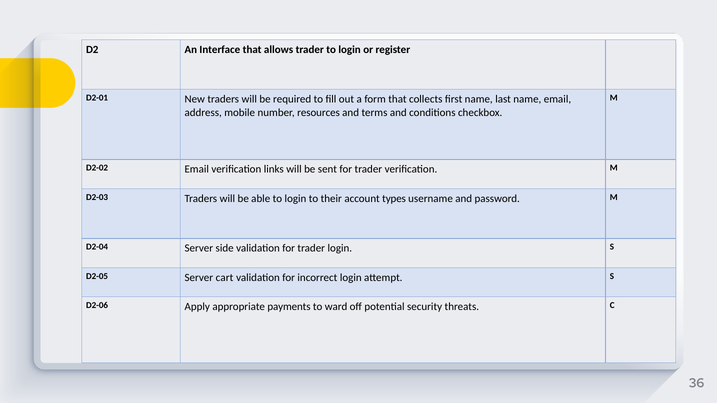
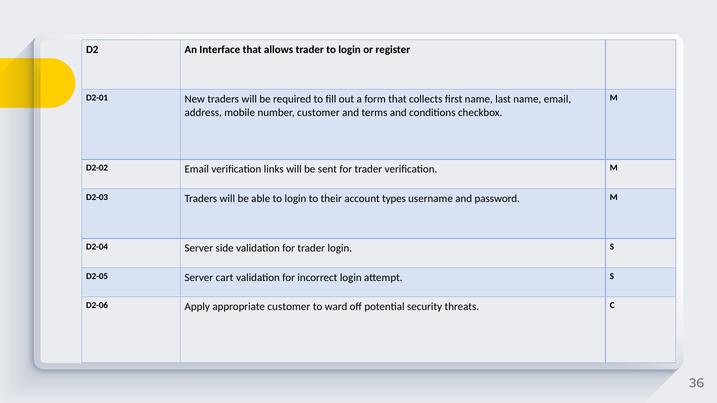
number resources: resources -> customer (318, 113)
appropriate payments: payments -> customer (289, 307)
